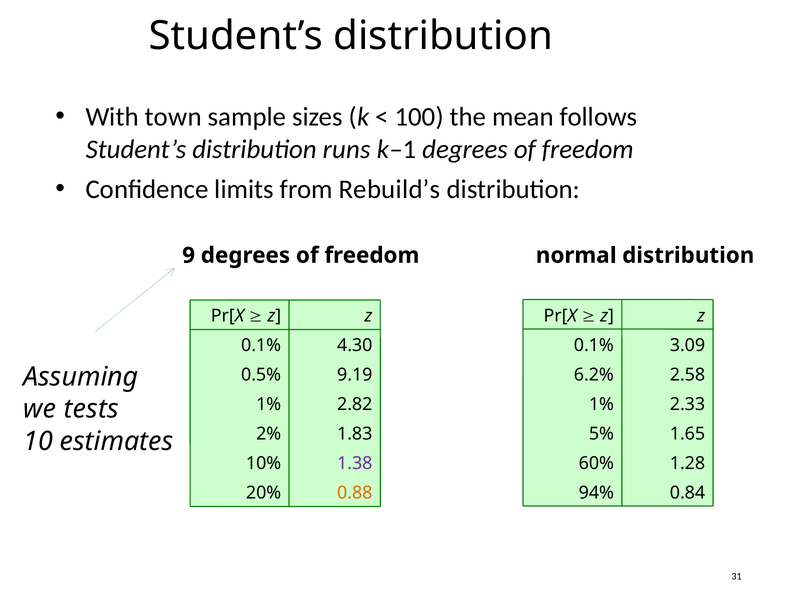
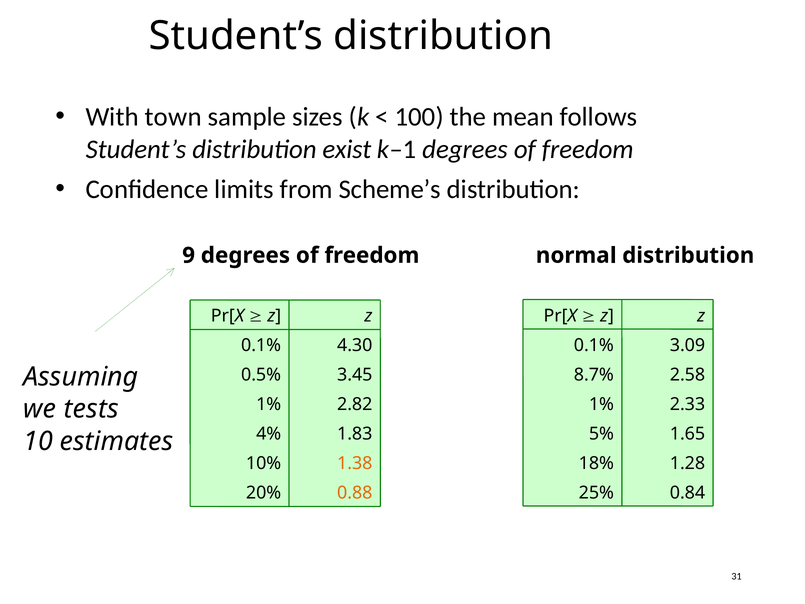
runs: runs -> exist (347, 149)
Rebuild’s: Rebuild’s -> Scheme’s (390, 189)
6.2%: 6.2% -> 8.7% (594, 374)
9.19: 9.19 -> 3.45 (355, 375)
2%: 2% -> 4% (269, 434)
60%: 60% -> 18% (596, 463)
1.38 colour: purple -> orange (355, 463)
94%: 94% -> 25% (596, 492)
